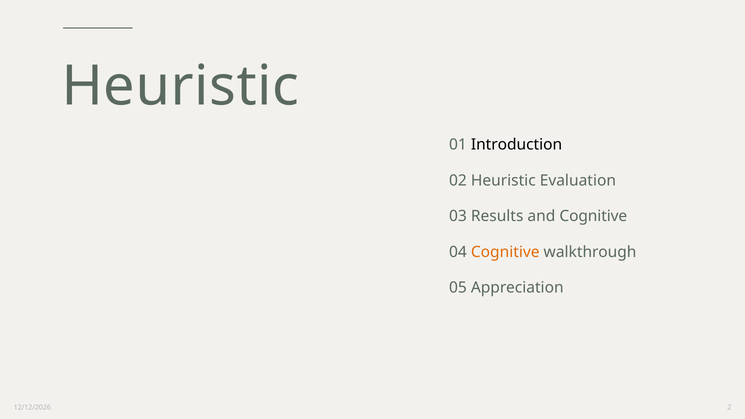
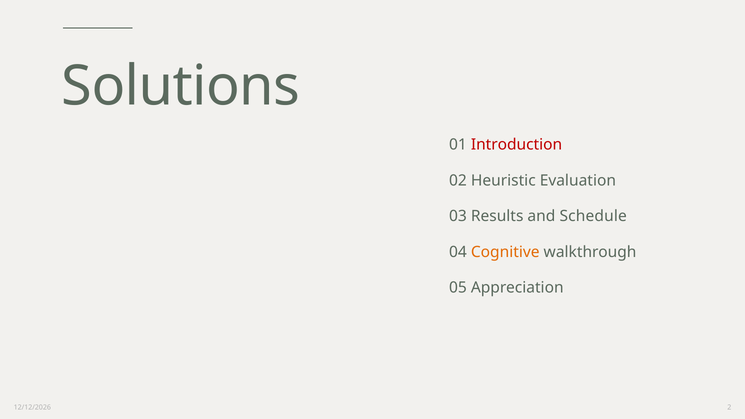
Heuristic: Heuristic -> Solutions (181, 86)
Introduction colour: black -> red (517, 145)
and Cognitive: Cognitive -> Schedule (593, 216)
